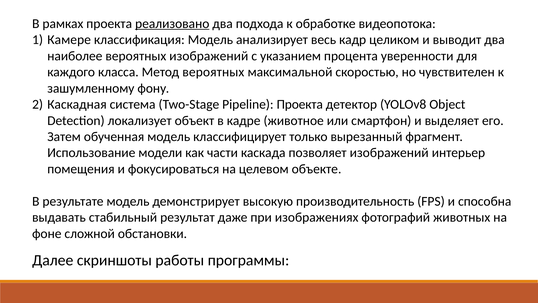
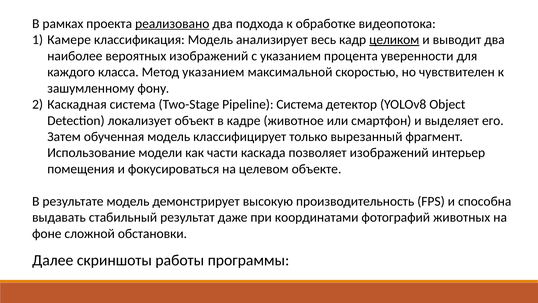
целиком underline: none -> present (394, 40)
Метод вероятных: вероятных -> указанием (213, 72)
Pipeline Проекта: Проекта -> Система (300, 104)
изображениях: изображениях -> координатами (317, 217)
